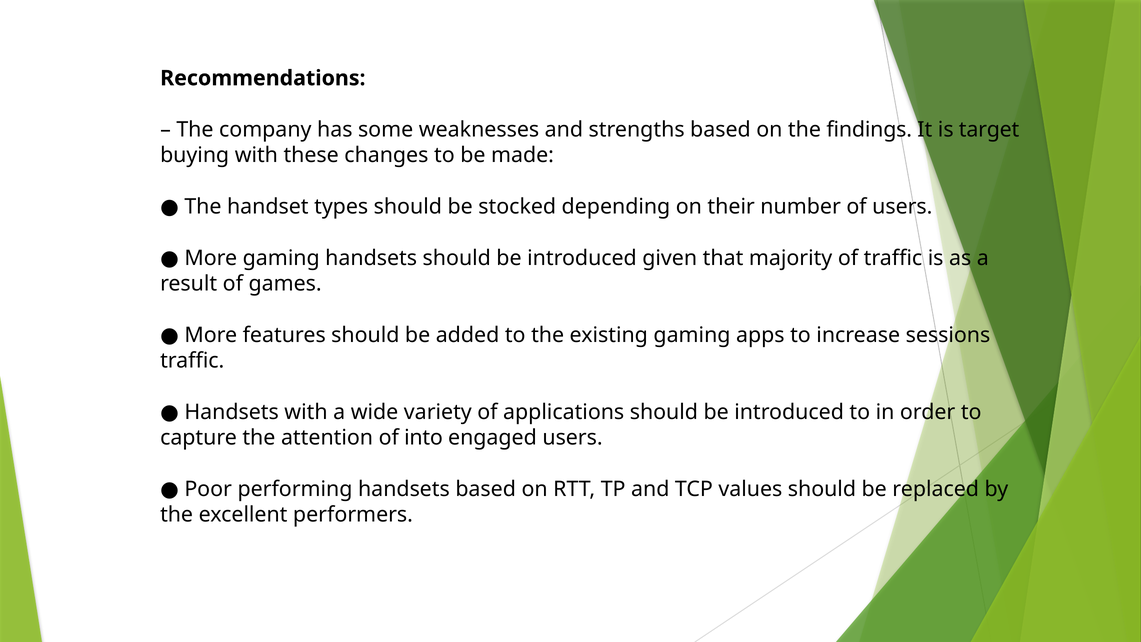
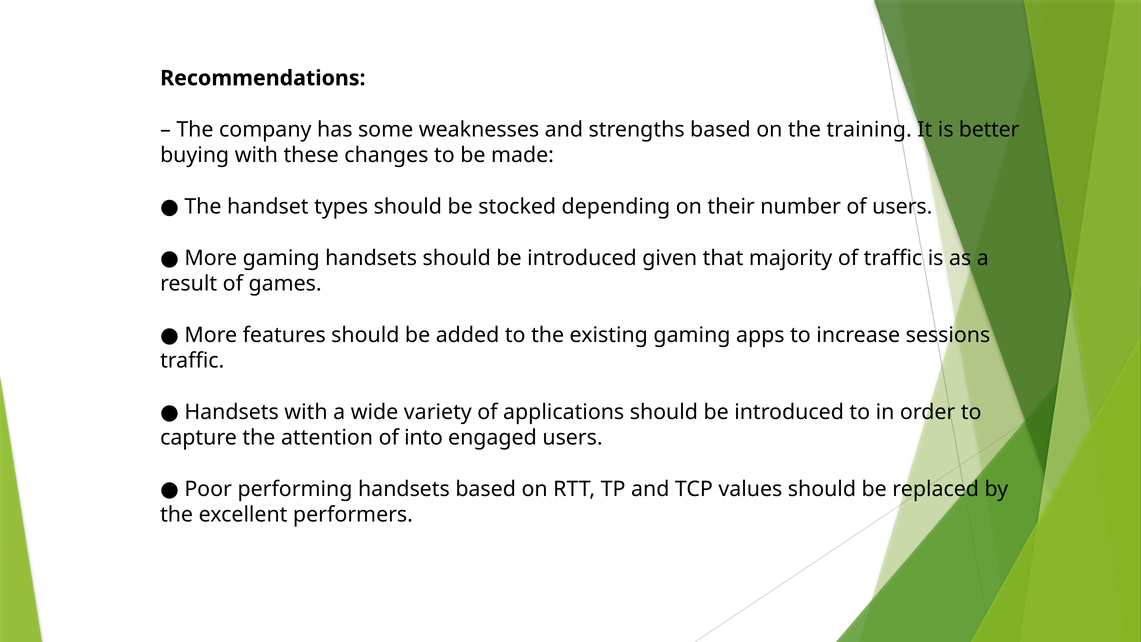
findings: findings -> training (869, 130)
target: target -> better (989, 130)
